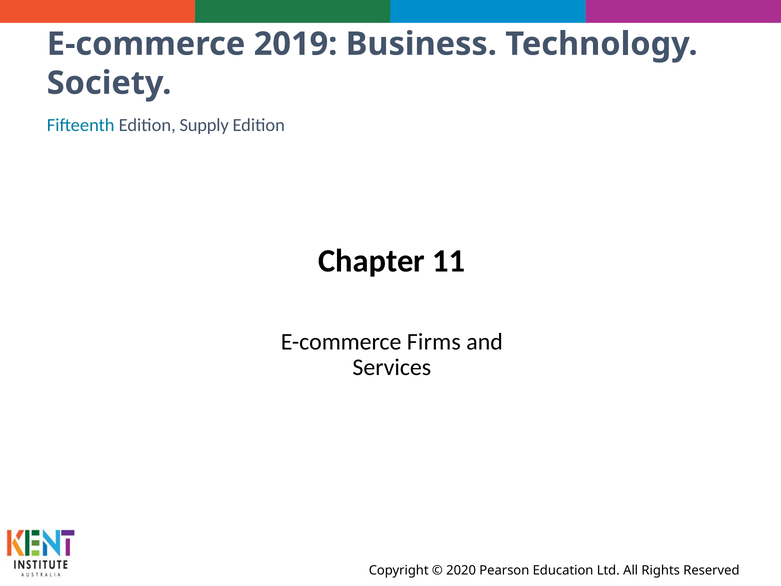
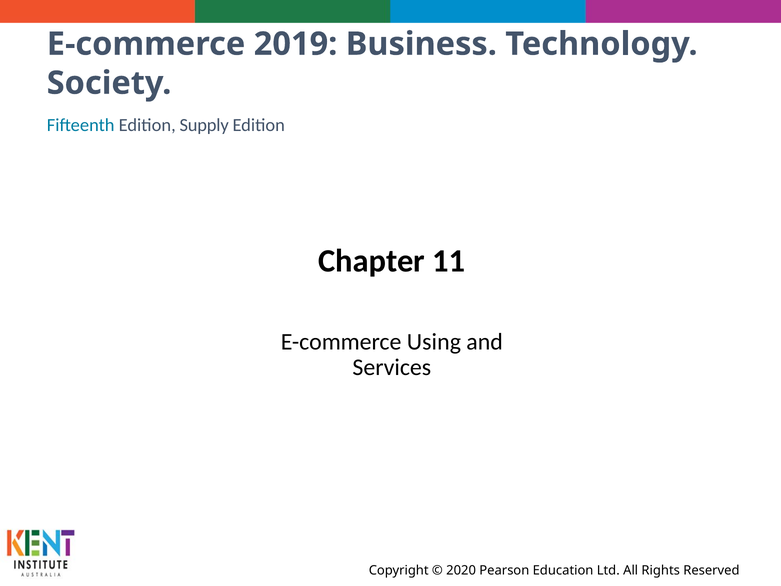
Firms: Firms -> Using (434, 342)
